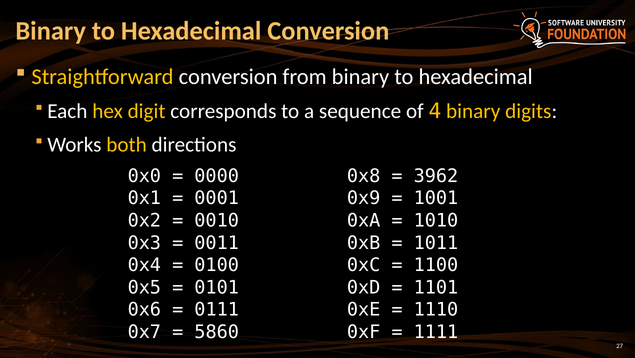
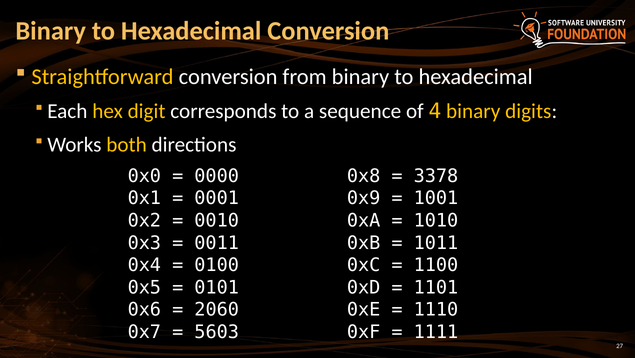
3962: 3962 -> 3378 (436, 176)
0111: 0111 -> 2060 (217, 309)
5860: 5860 -> 5603 (217, 331)
